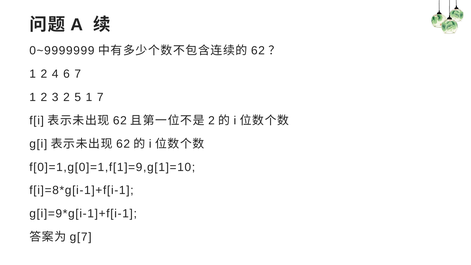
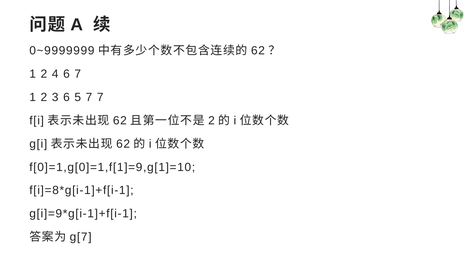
3 2: 2 -> 6 (66, 97)
5 1: 1 -> 7 (89, 97)
